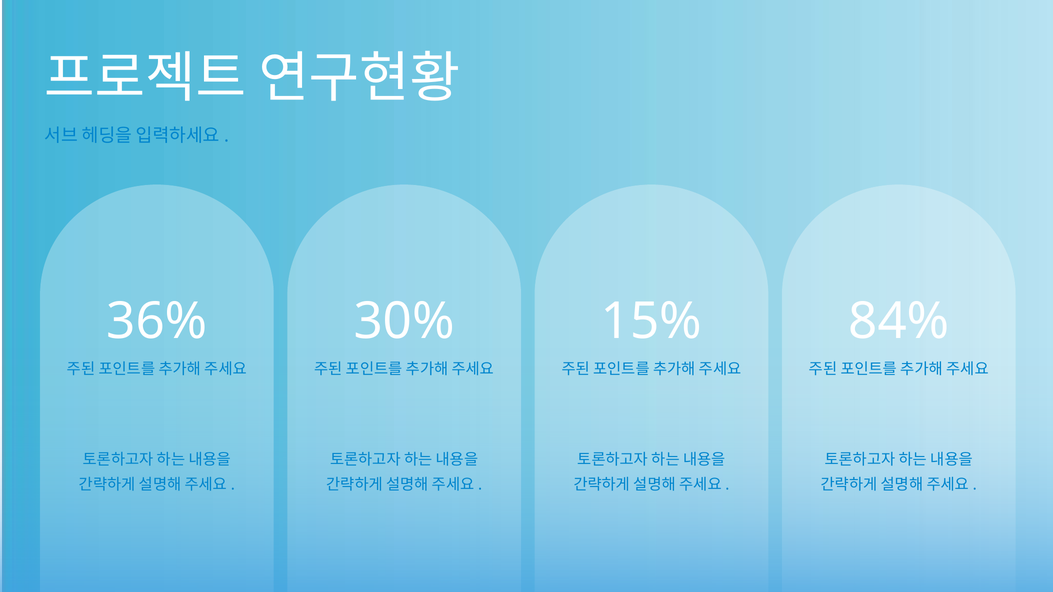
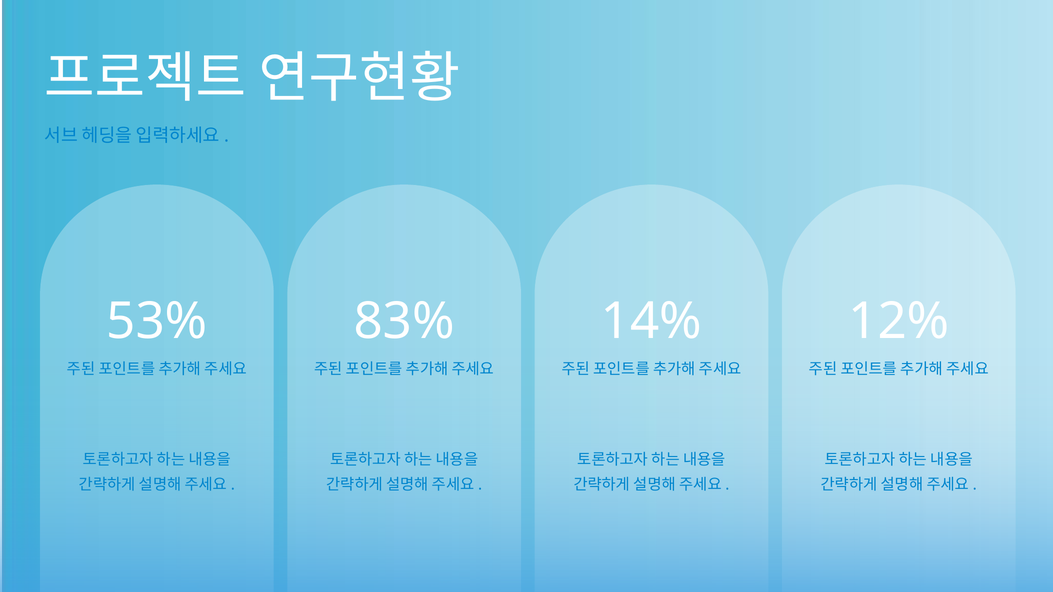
36%: 36% -> 53% (157, 322)
30%: 30% -> 83% (404, 322)
15%: 15% -> 14% (652, 322)
84%: 84% -> 12% (899, 322)
